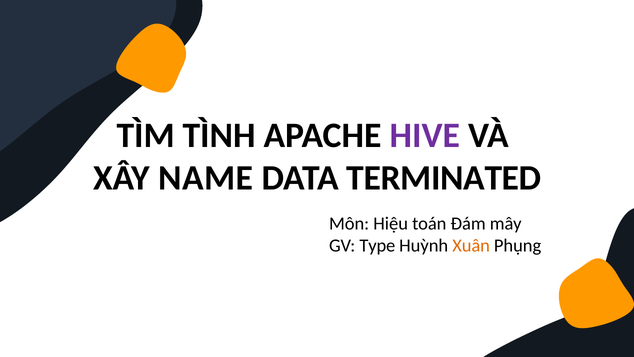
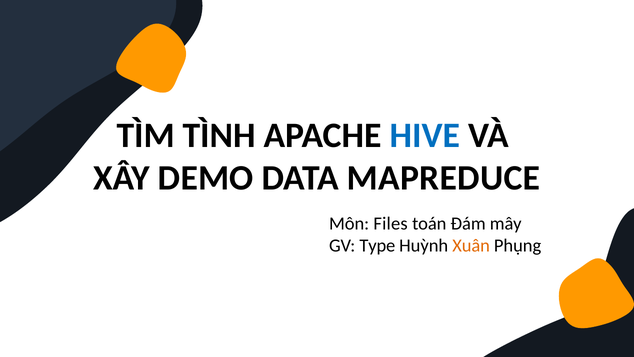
HIVE colour: purple -> blue (425, 135)
NAME: NAME -> DEMO (206, 178)
TERMINATED: TERMINATED -> MAPREDUCE (443, 178)
Hiệu: Hiệu -> Files (391, 223)
